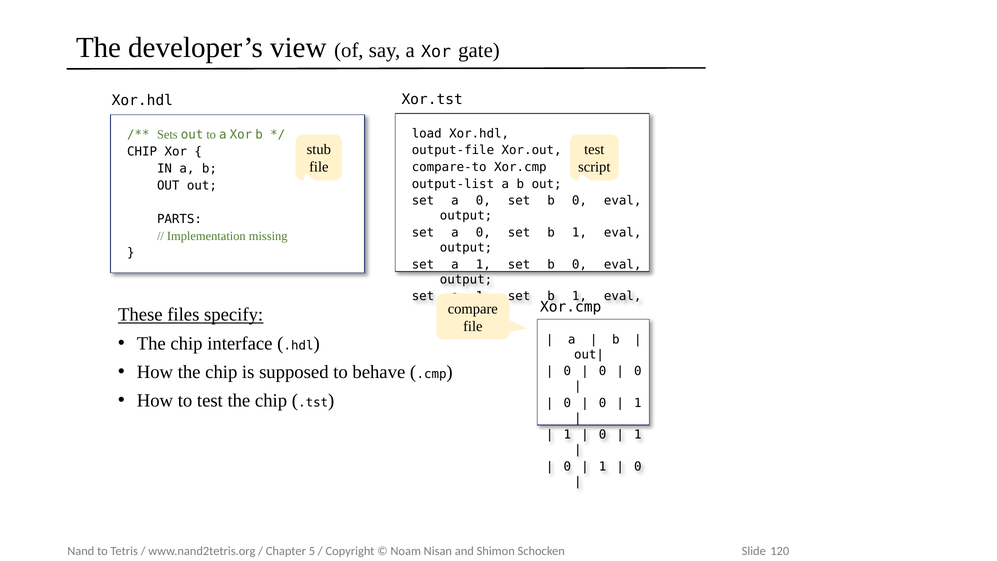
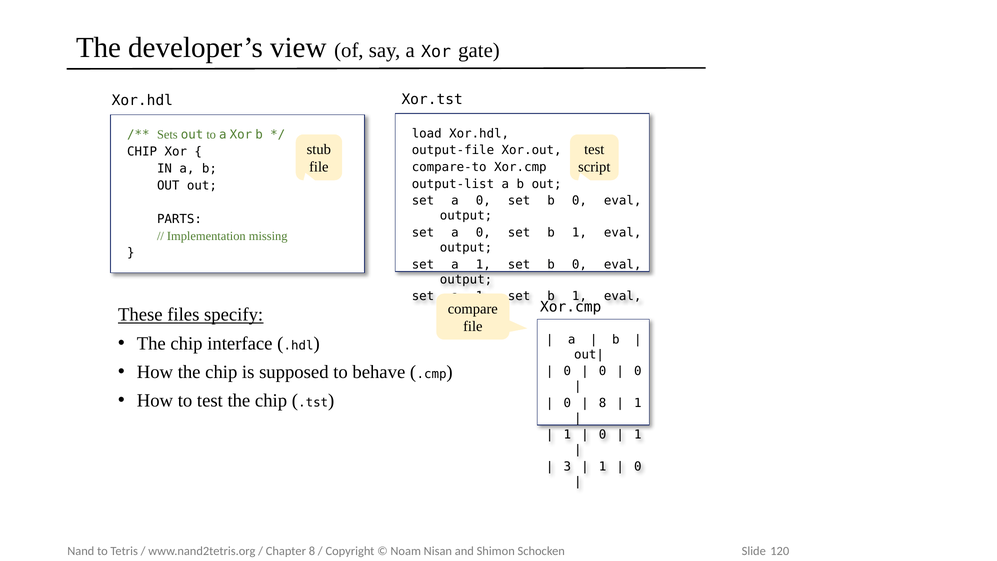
0: 0 -> 8 (603, 403)
0: 0 -> 3 (567, 466)
5: 5 -> 8 (312, 551)
